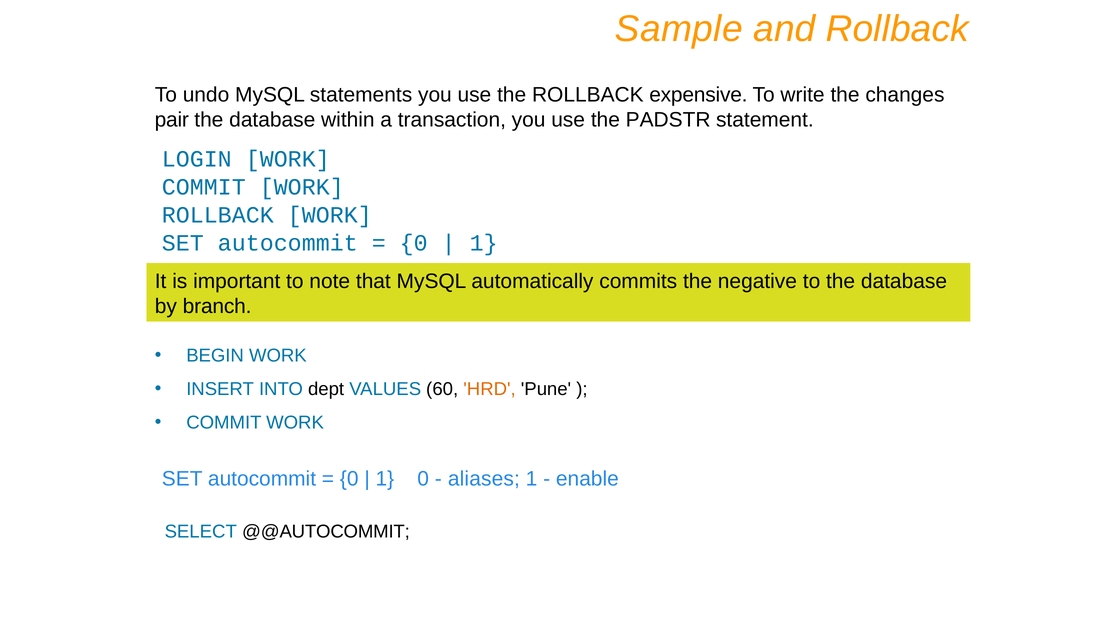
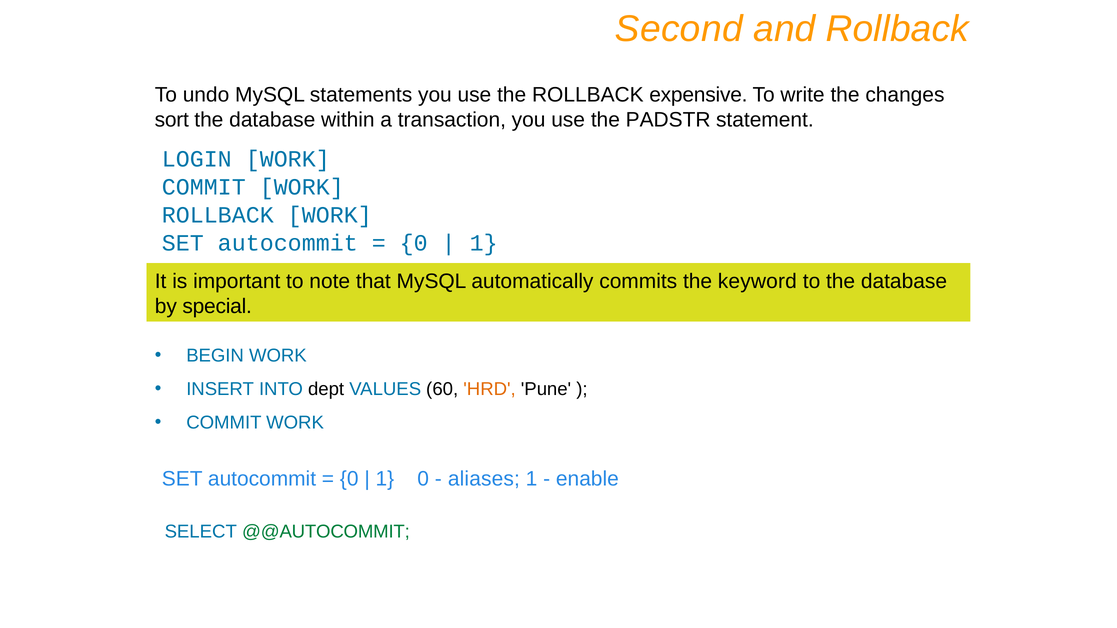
Sample: Sample -> Second (679, 29)
pair: pair -> sort (172, 120)
negative: negative -> keyword (757, 281)
branch: branch -> special (217, 307)
@@AUTOCOMMIT colour: black -> green (326, 532)
